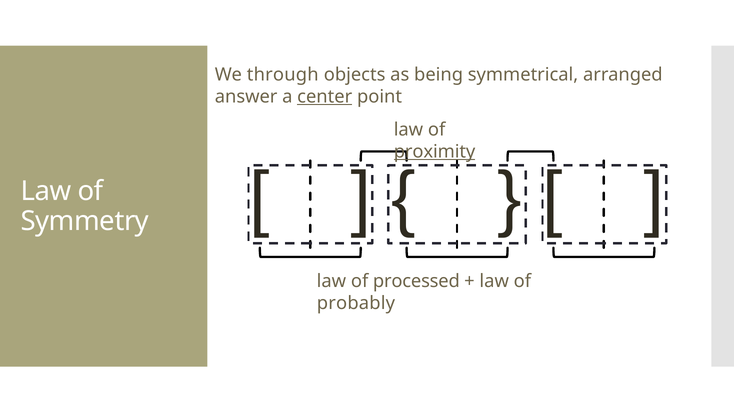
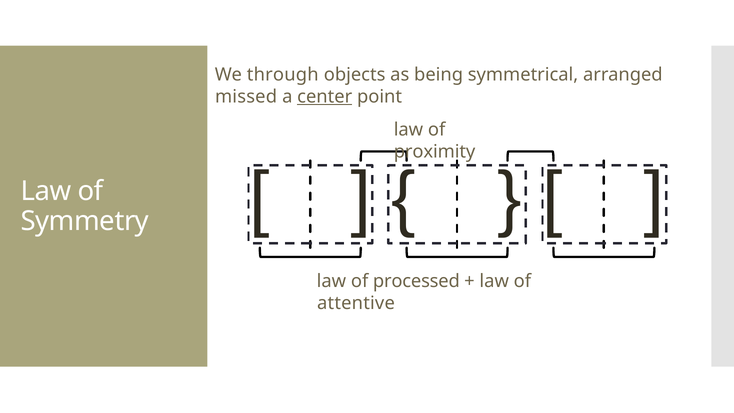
answer: answer -> missed (246, 97)
proximity underline: present -> none (435, 152)
probably: probably -> attentive (356, 303)
